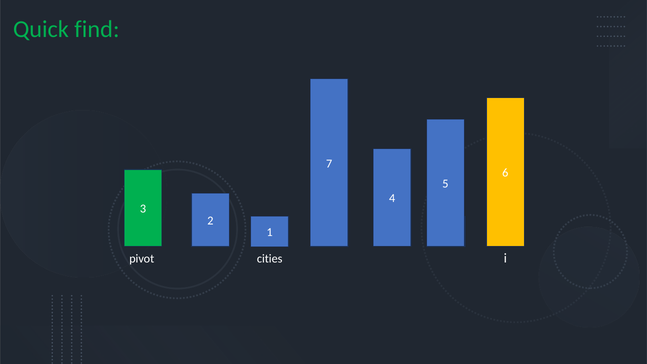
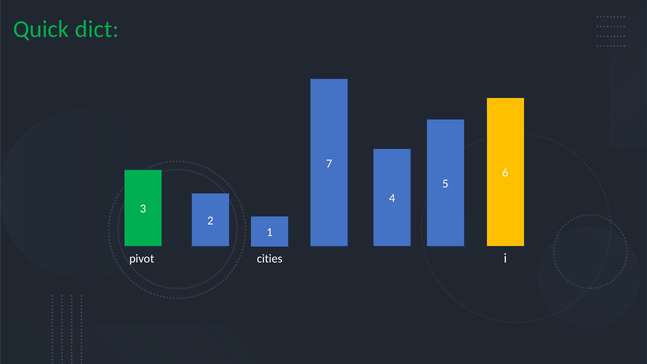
find: find -> dict (97, 29)
